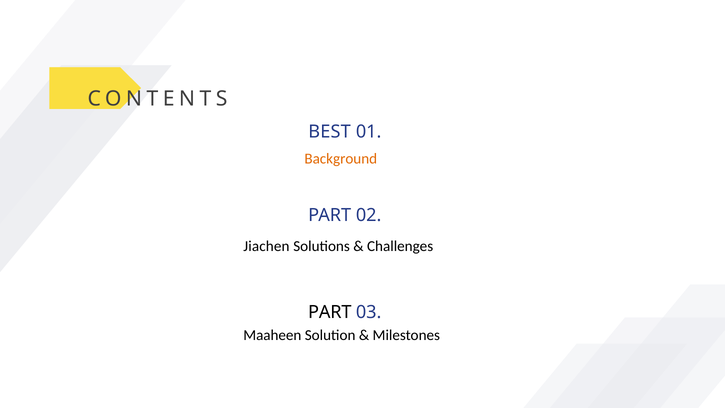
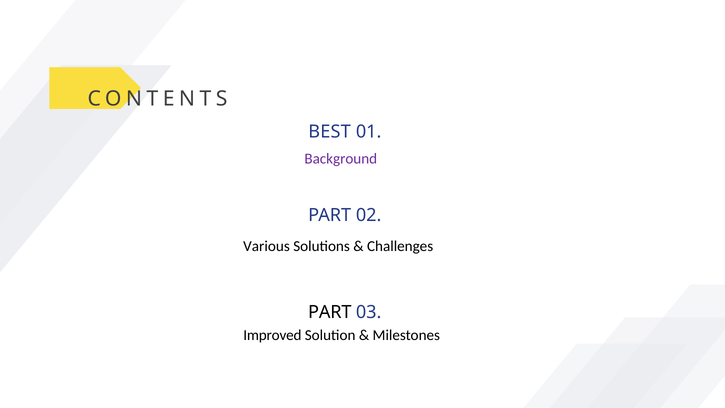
Background colour: orange -> purple (341, 158)
Jiachen: Jiachen -> Various (266, 246)
Maaheen: Maaheen -> Improved (272, 335)
